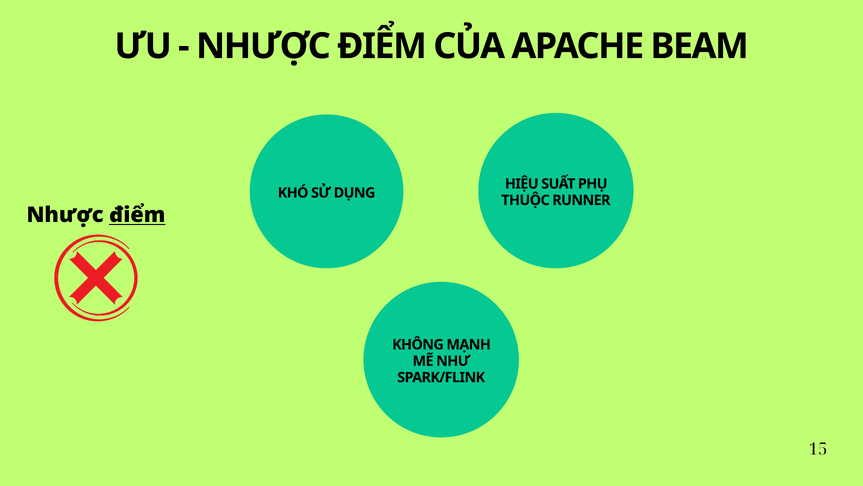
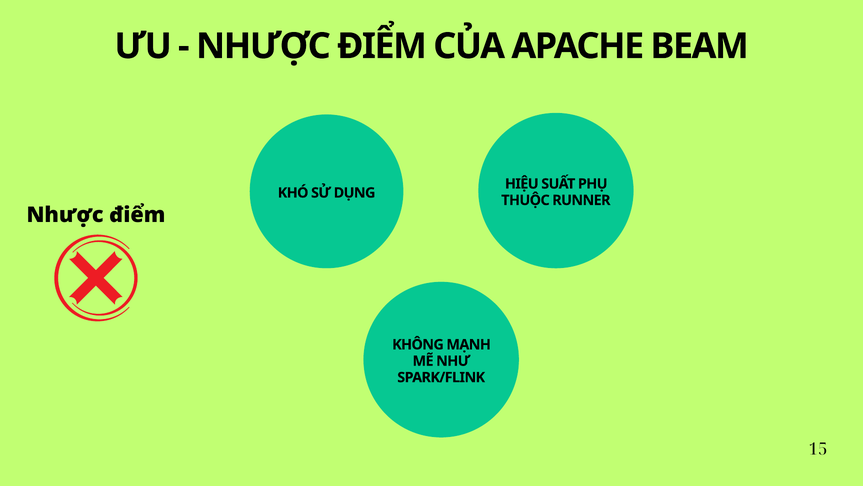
điểm underline: present -> none (137, 215)
